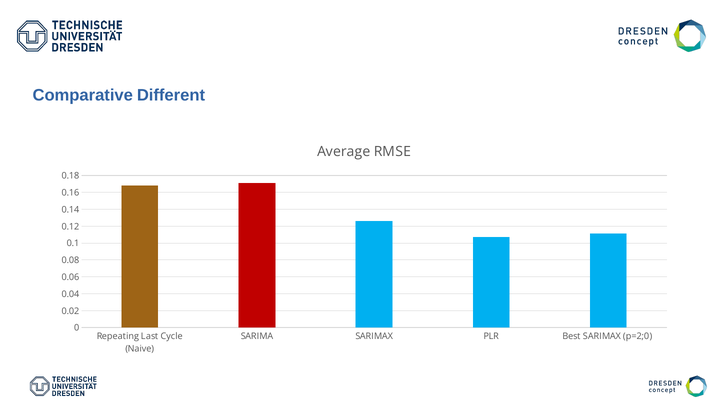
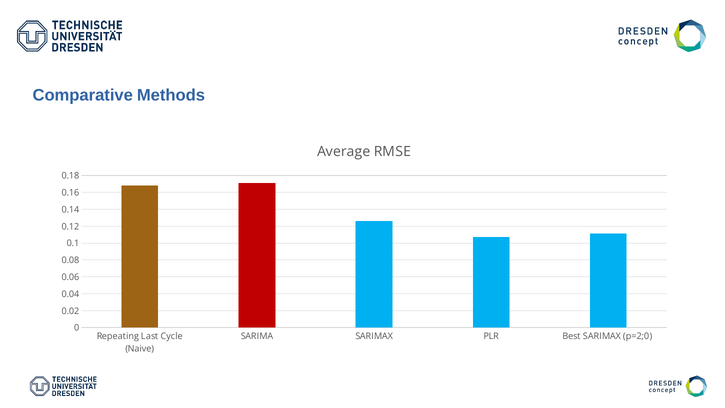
Different: Different -> Methods (171, 95)
